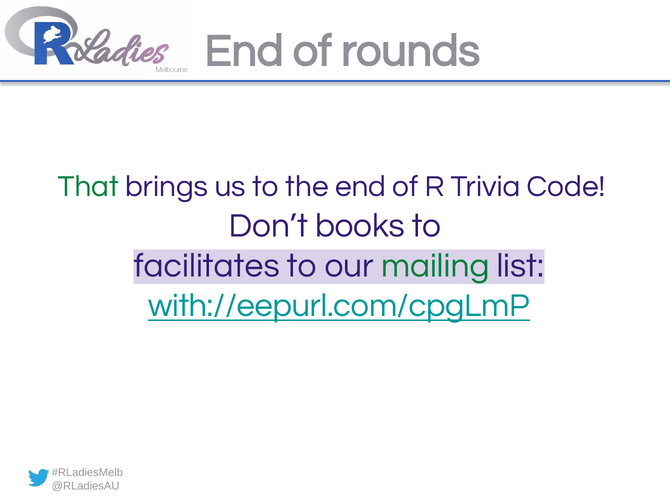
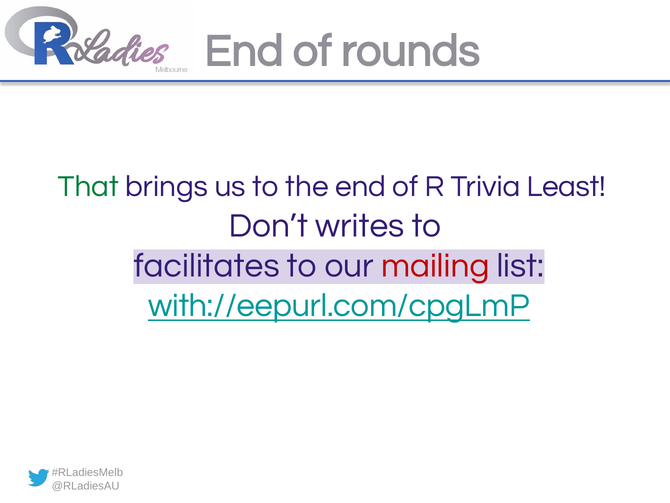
Code: Code -> Least (566, 186)
books: books -> writes (360, 225)
mailing colour: green -> red (435, 266)
